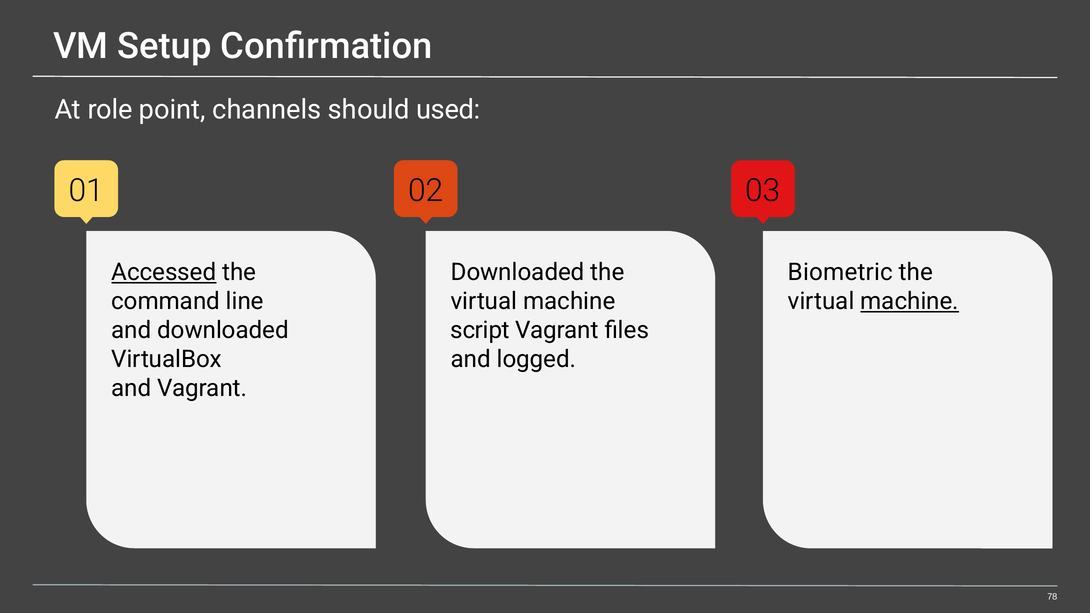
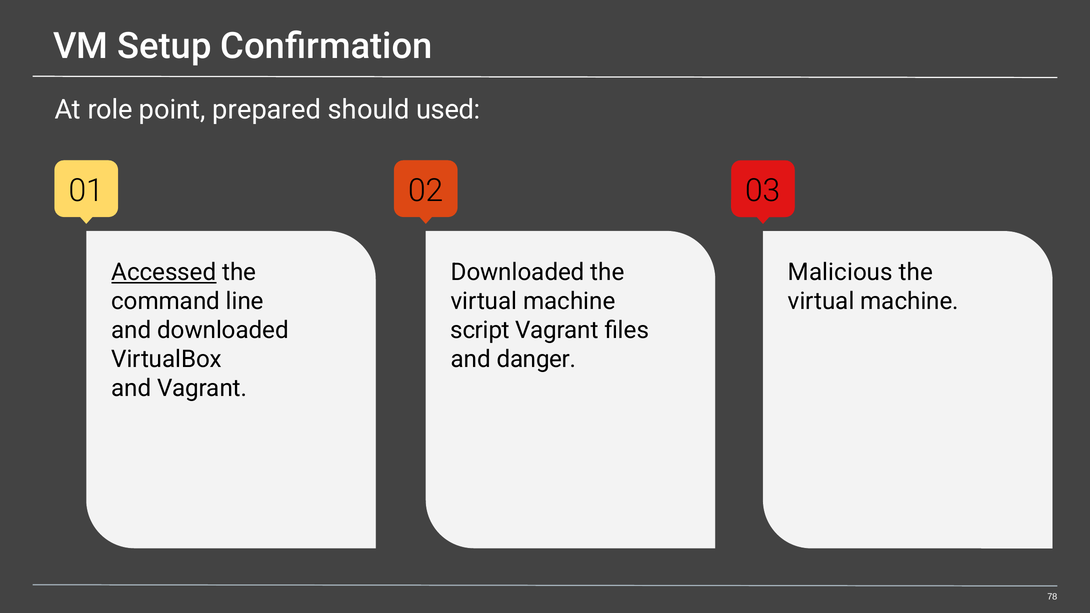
channels: channels -> prepared (267, 110)
Biometric: Biometric -> Malicious (840, 272)
machine underline: present -> none (910, 301)
logged: logged -> danger (536, 359)
